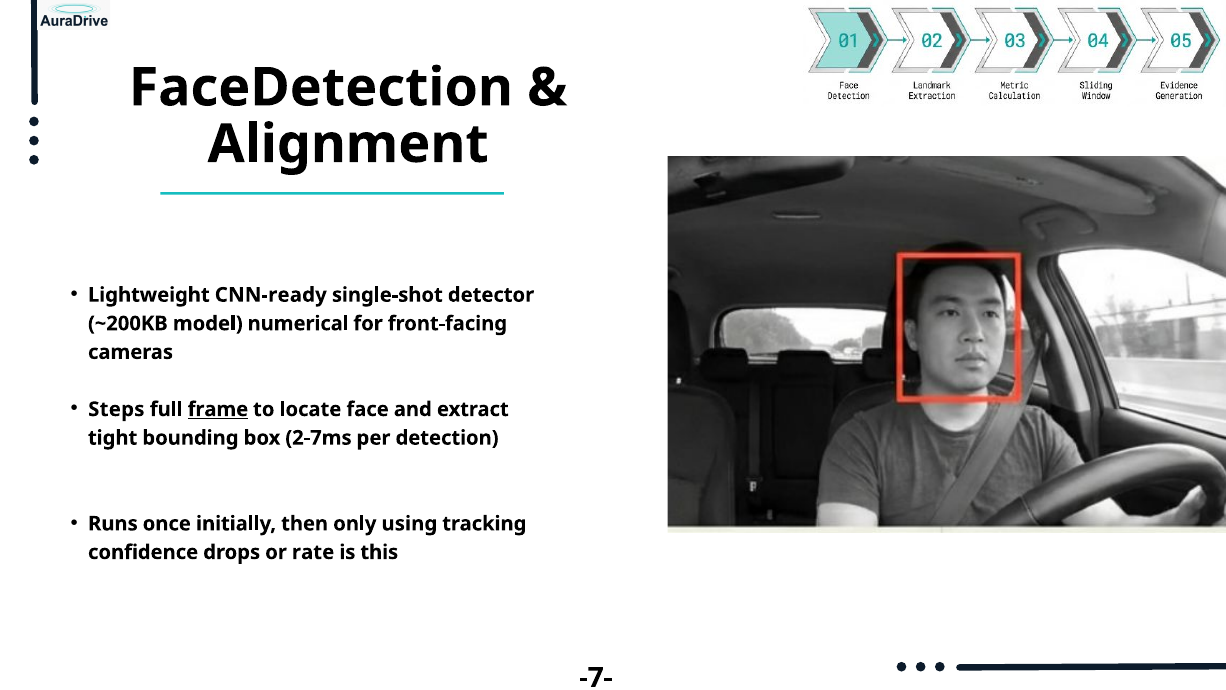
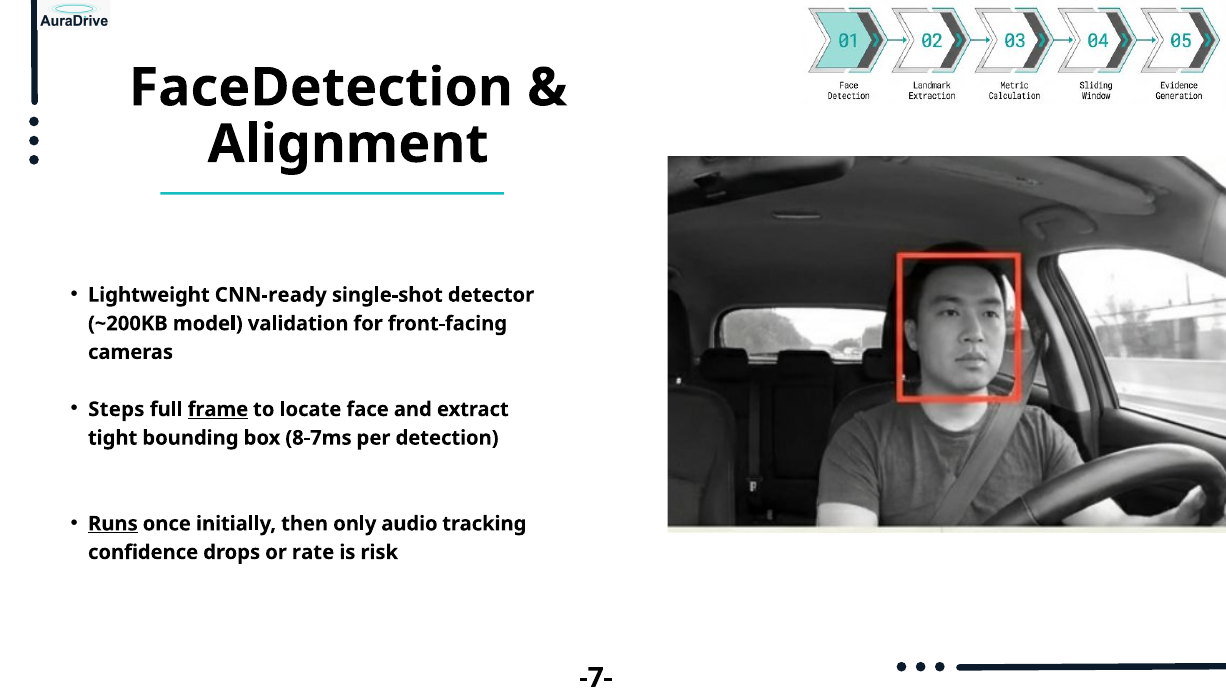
numerical: numerical -> validation (298, 323)
2-7ms: 2-7ms -> 8-7ms (318, 438)
Runs underline: none -> present (113, 523)
using: using -> audio (409, 523)
this: this -> risk (379, 552)
